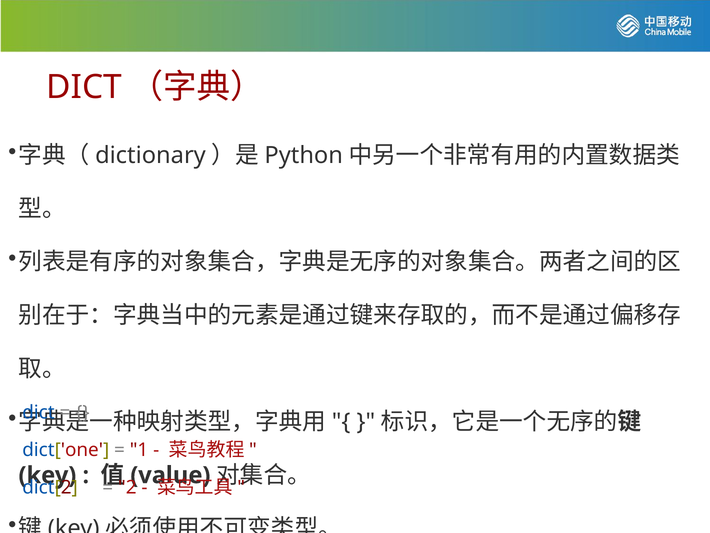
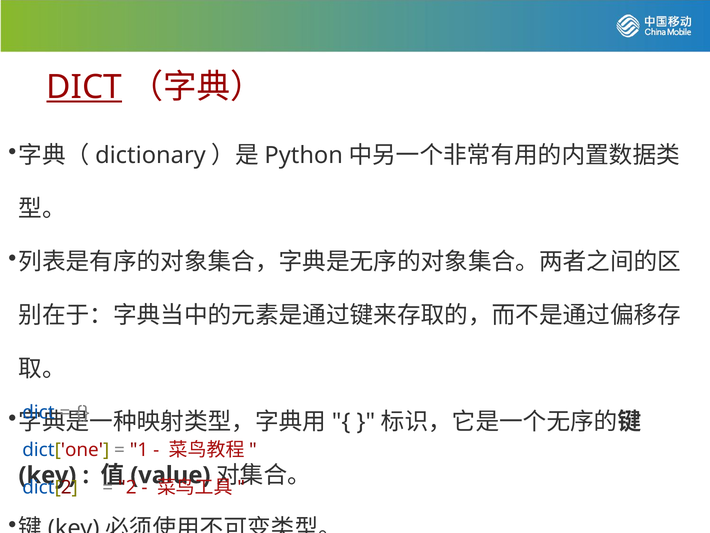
DICT underline: none -> present (84, 87)
